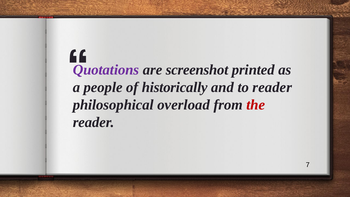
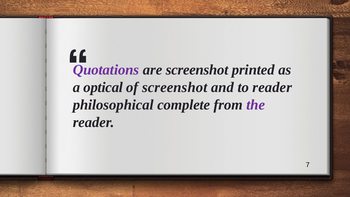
people: people -> optical (103, 87)
of historically: historically -> screenshot (175, 87)
overload: overload -> complete (184, 105)
the colour: red -> purple (256, 105)
